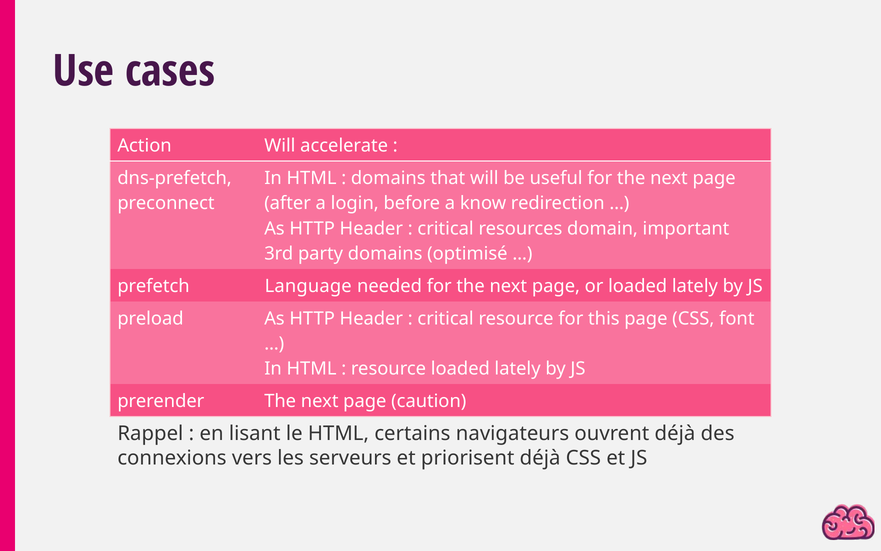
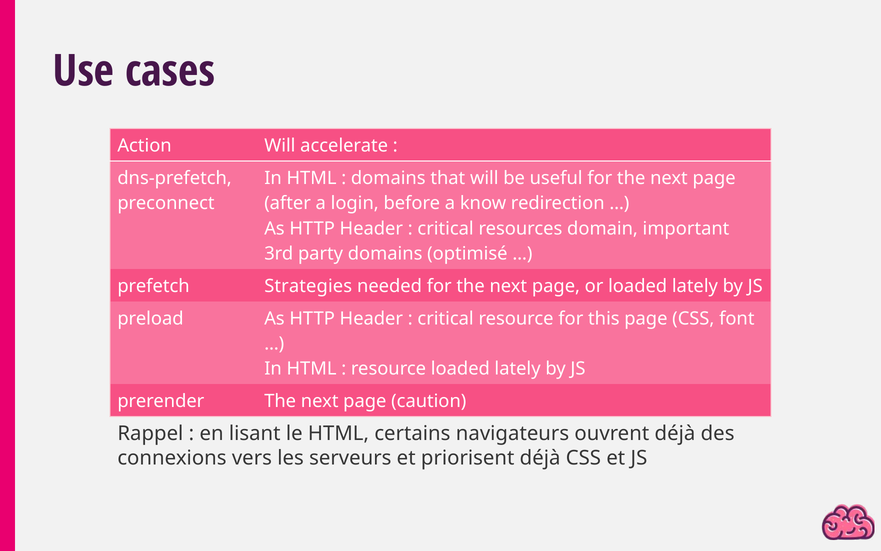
Language: Language -> Strategies (308, 286)
